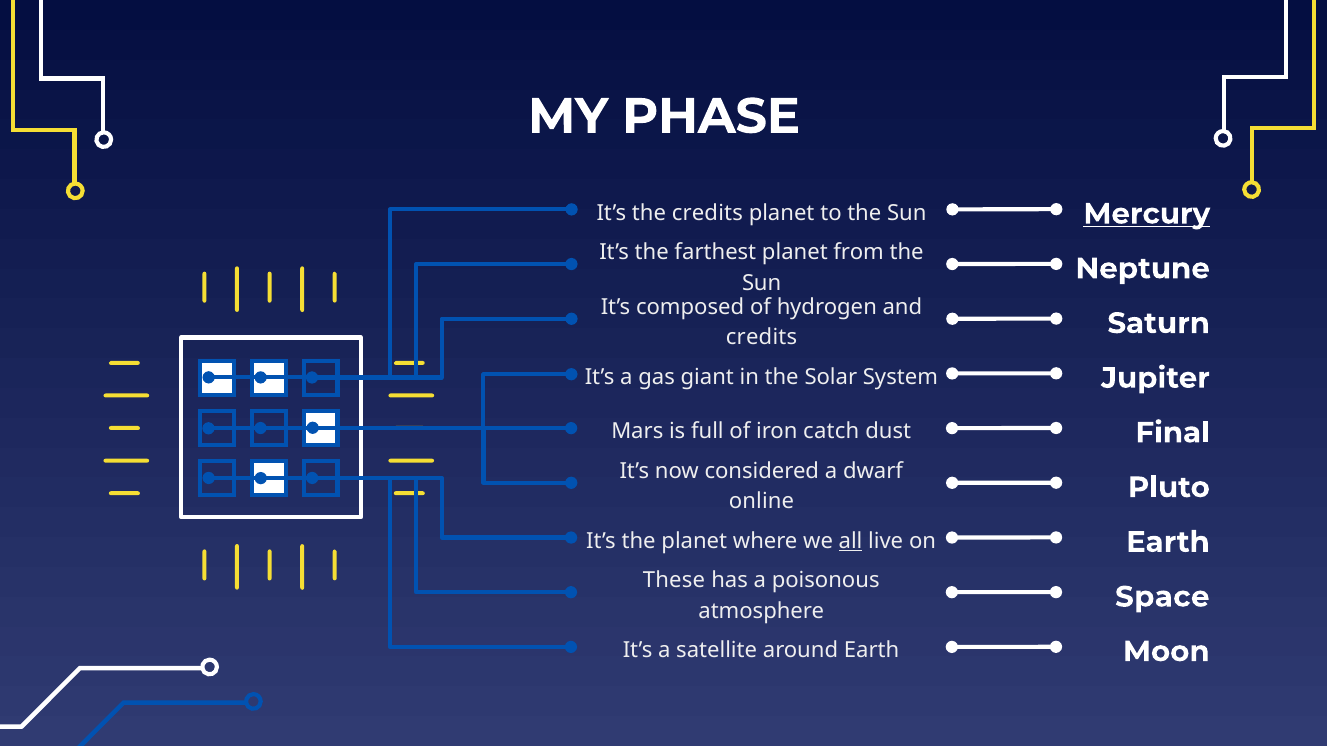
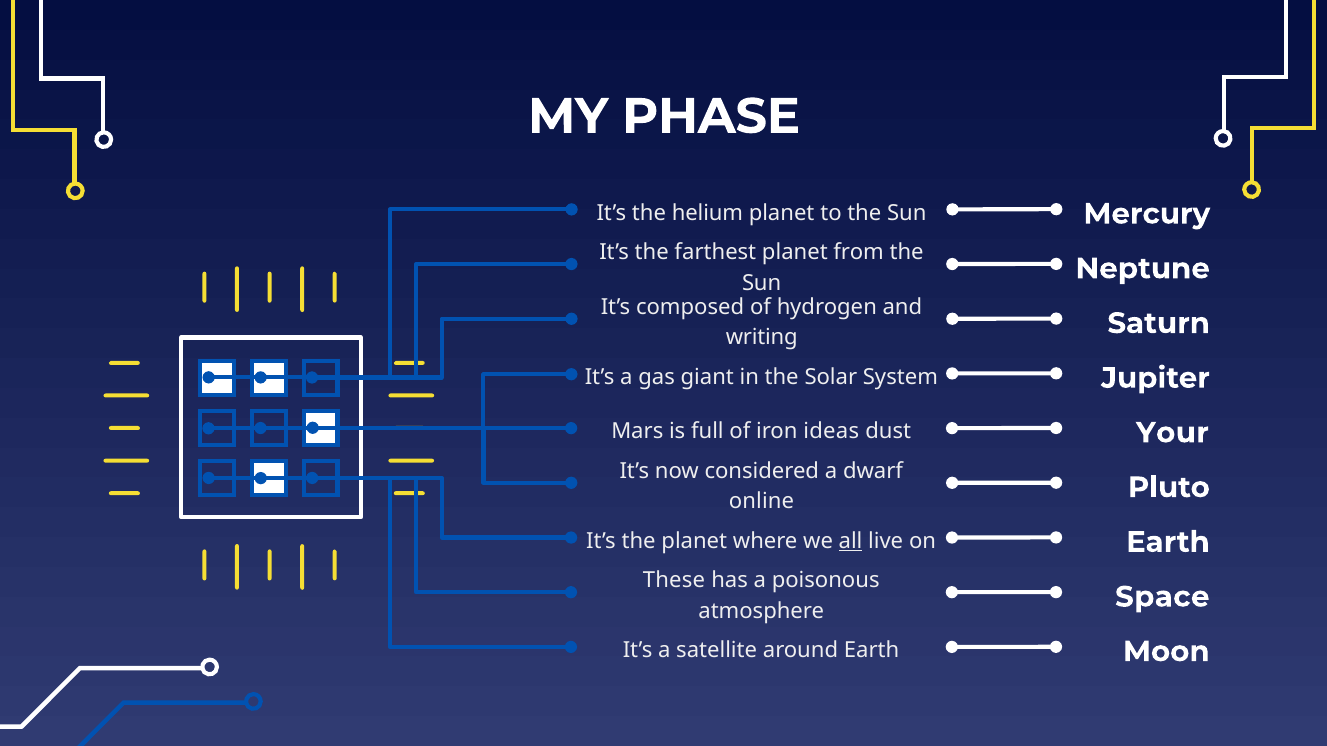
the credits: credits -> helium (707, 213)
Mercury underline: present -> none (1147, 214)
credits: credits -> writing (762, 338)
catch: catch -> ideas (831, 432)
Final: Final -> Your (1172, 433)
